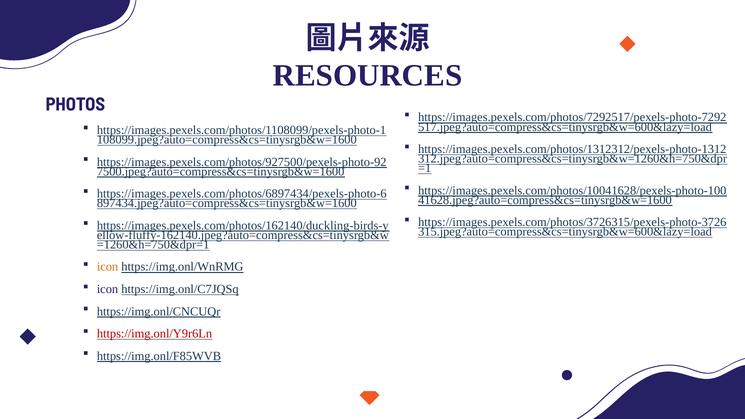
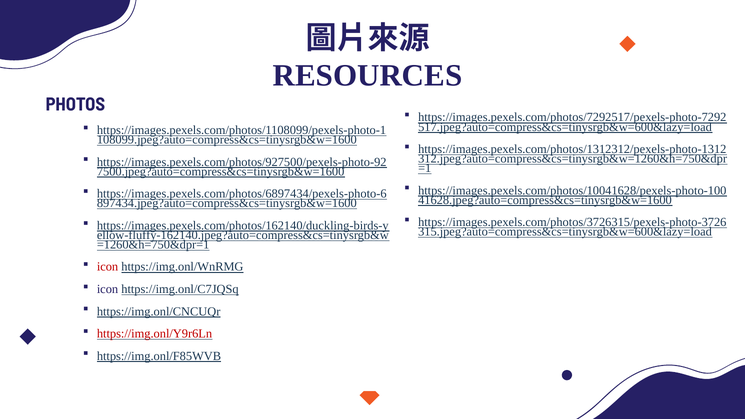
icon colour: orange -> red (108, 267)
